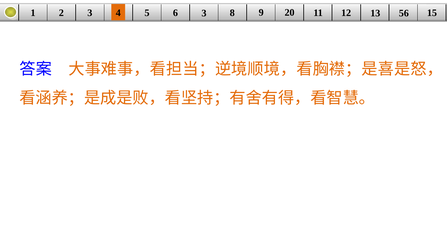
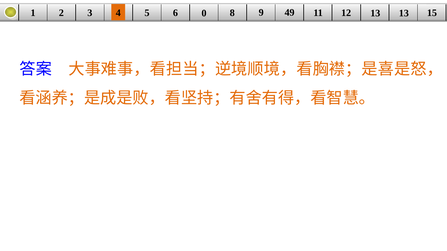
6 3: 3 -> 0 (204, 13)
20: 20 -> 49 (290, 13)
13 56: 56 -> 13 (404, 13)
